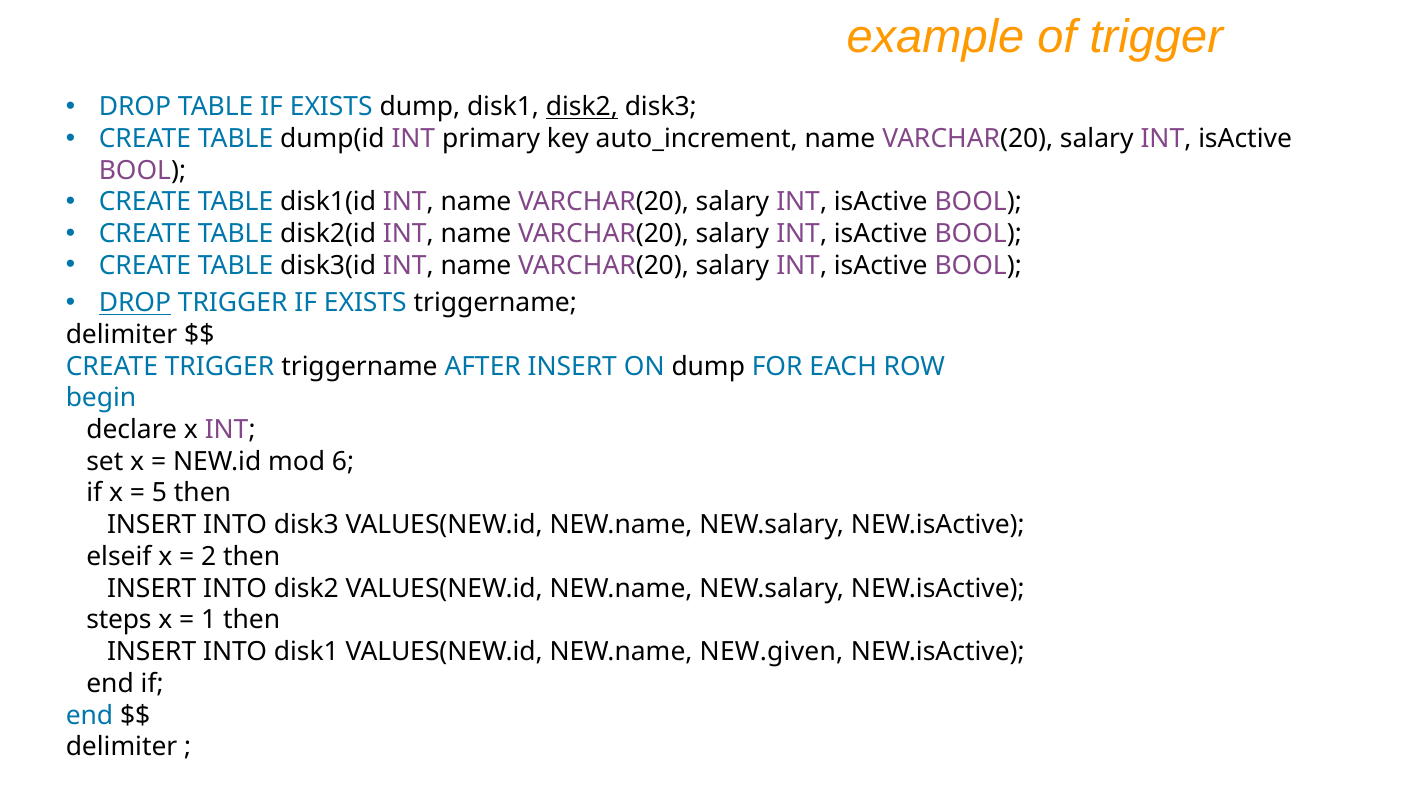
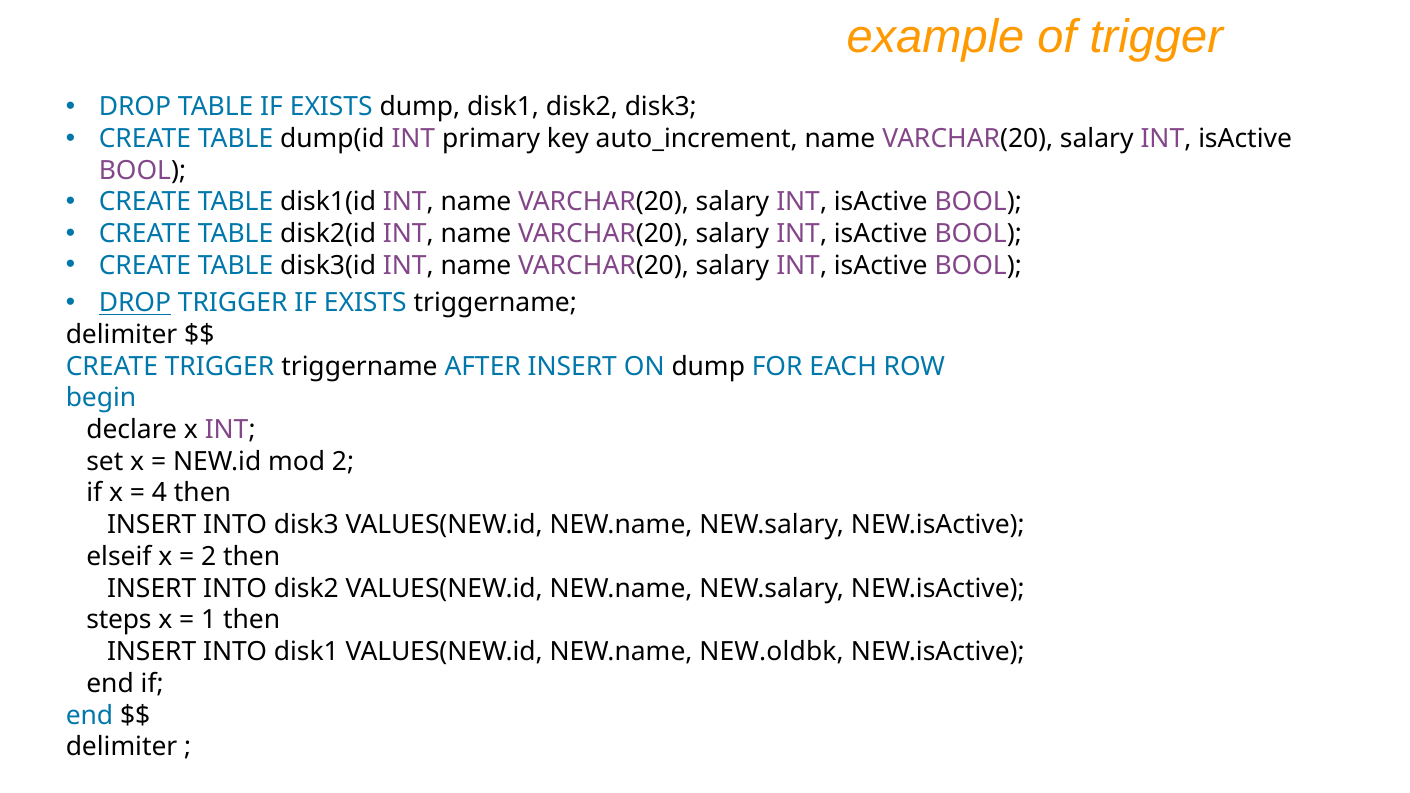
disk2 underline: present -> none (582, 107)
mod 6: 6 -> 2 (343, 462)
5: 5 -> 4 (159, 493)
NEW.given: NEW.given -> NEW.oldbk (772, 652)
